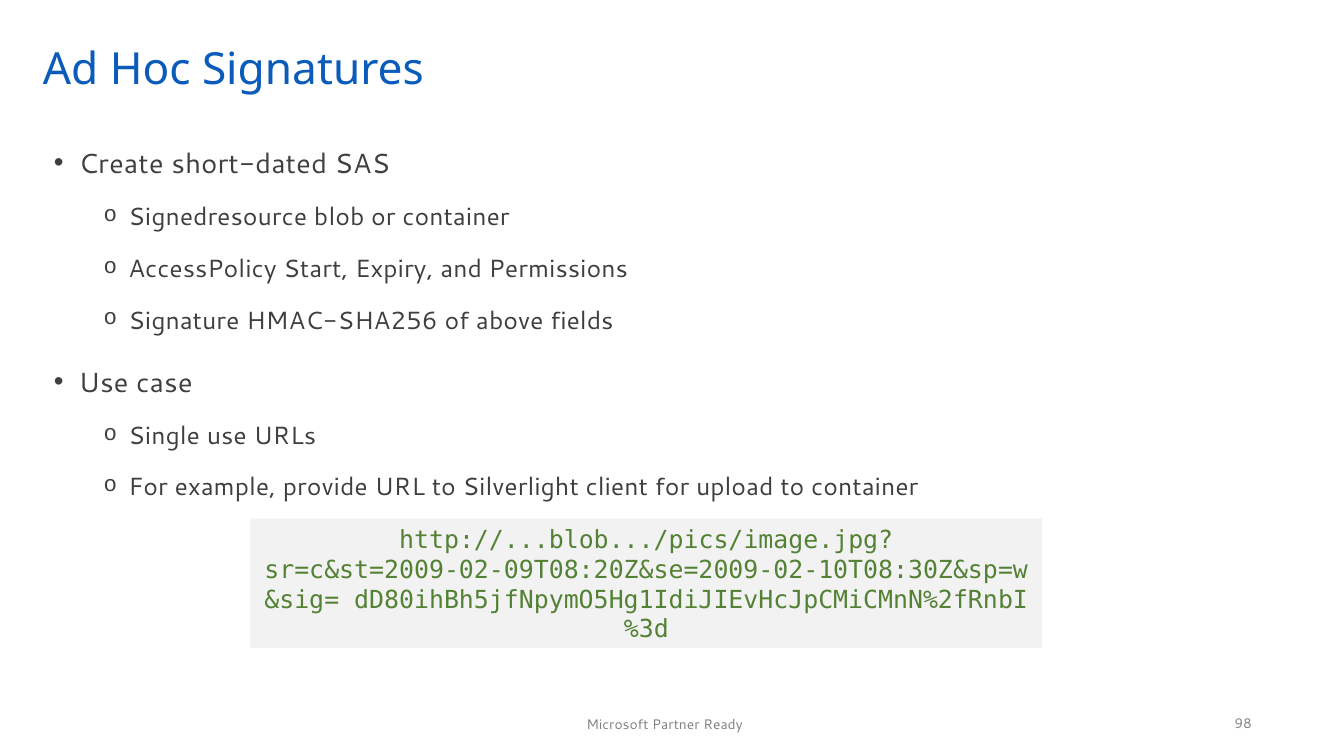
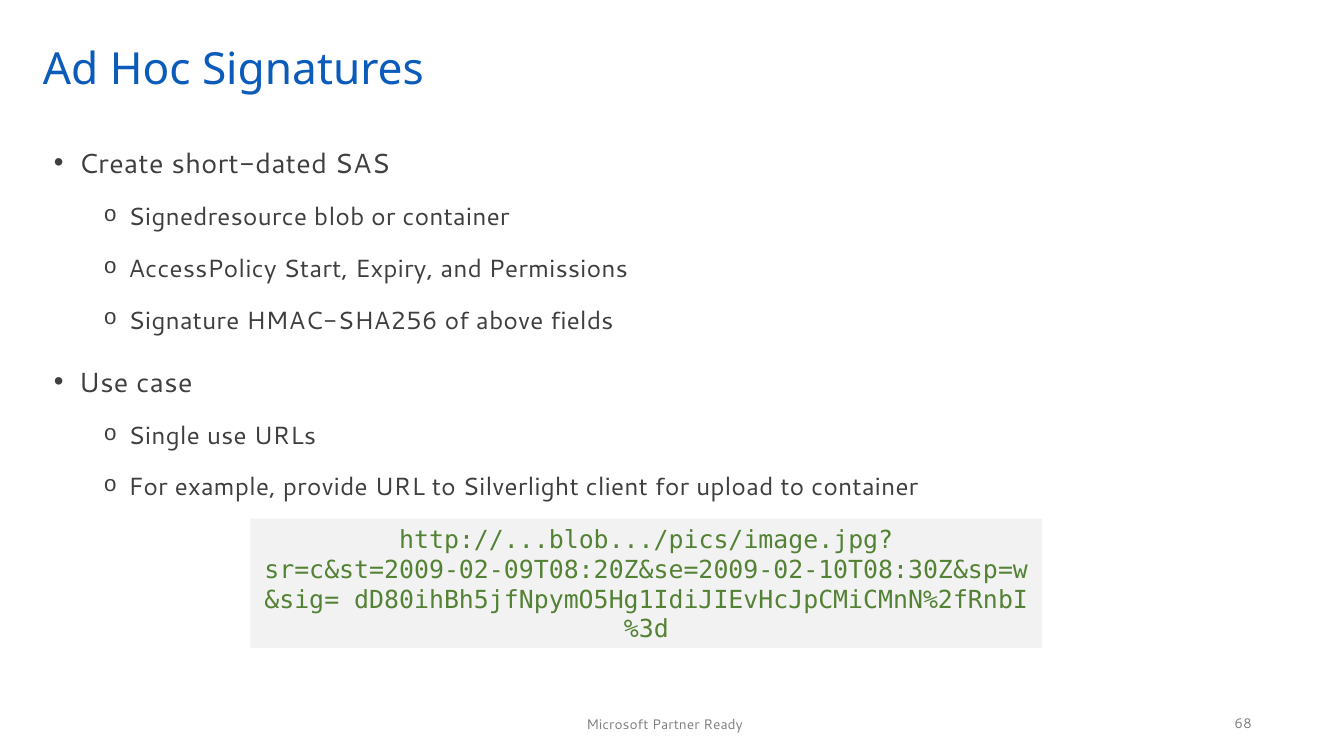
98: 98 -> 68 (1243, 724)
